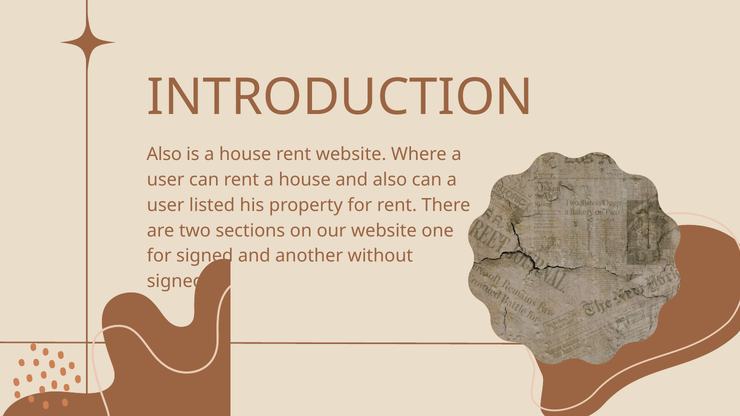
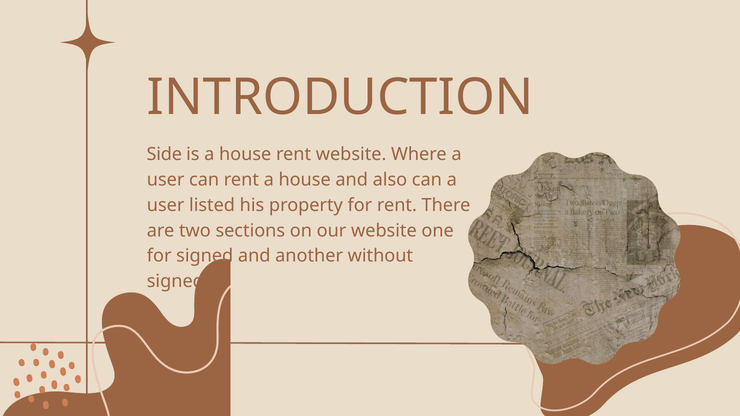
Also: Also -> Side (164, 155)
